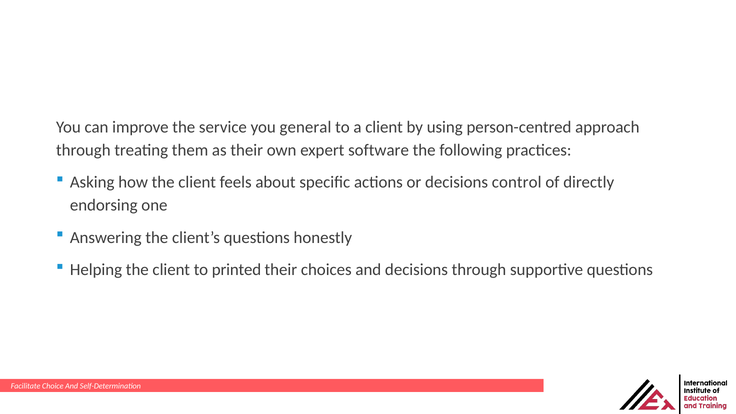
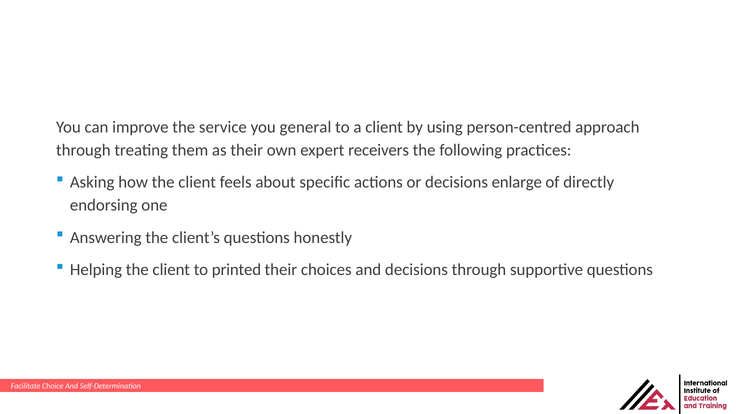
software: software -> receivers (379, 150)
control: control -> enlarge (517, 182)
